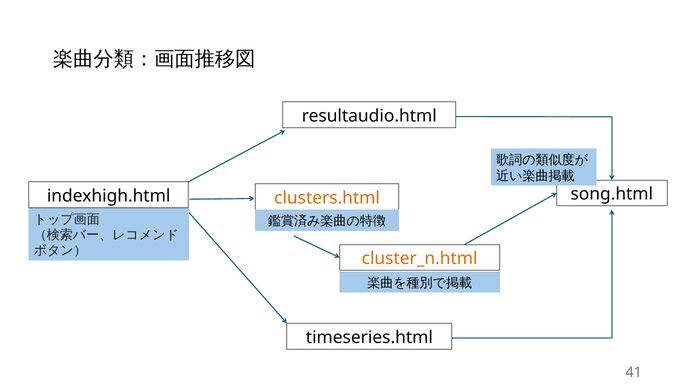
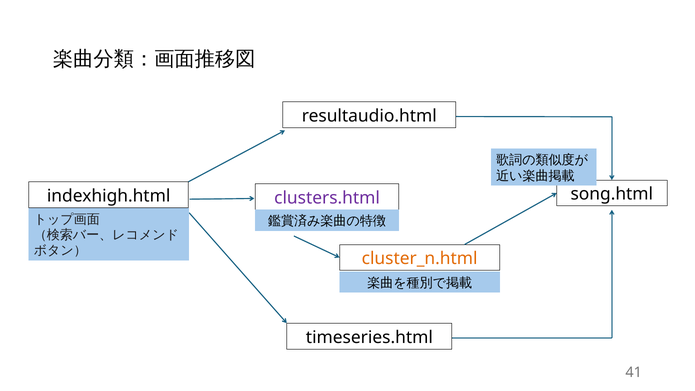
clusters.html colour: orange -> purple (327, 198)
